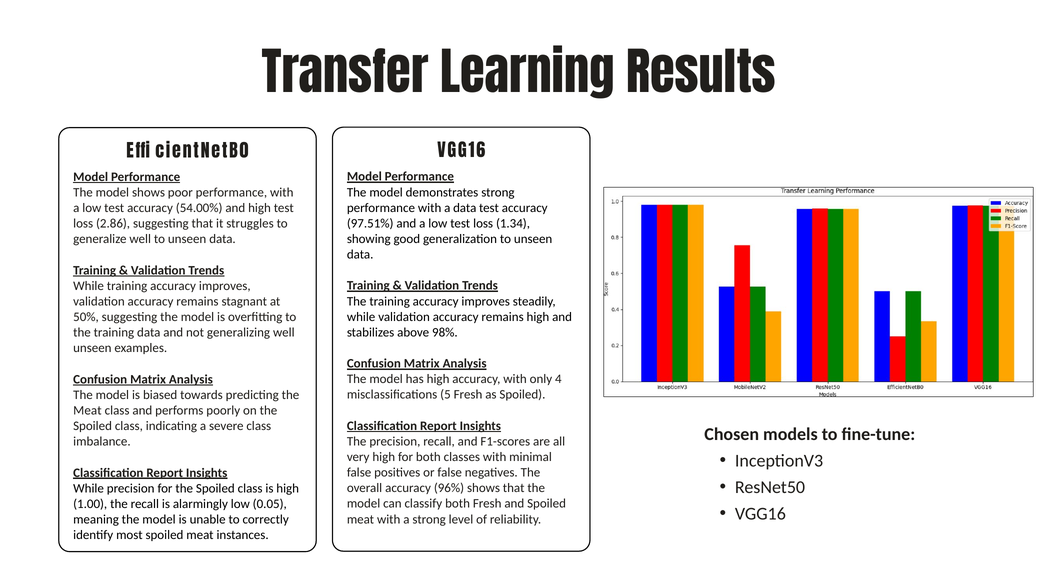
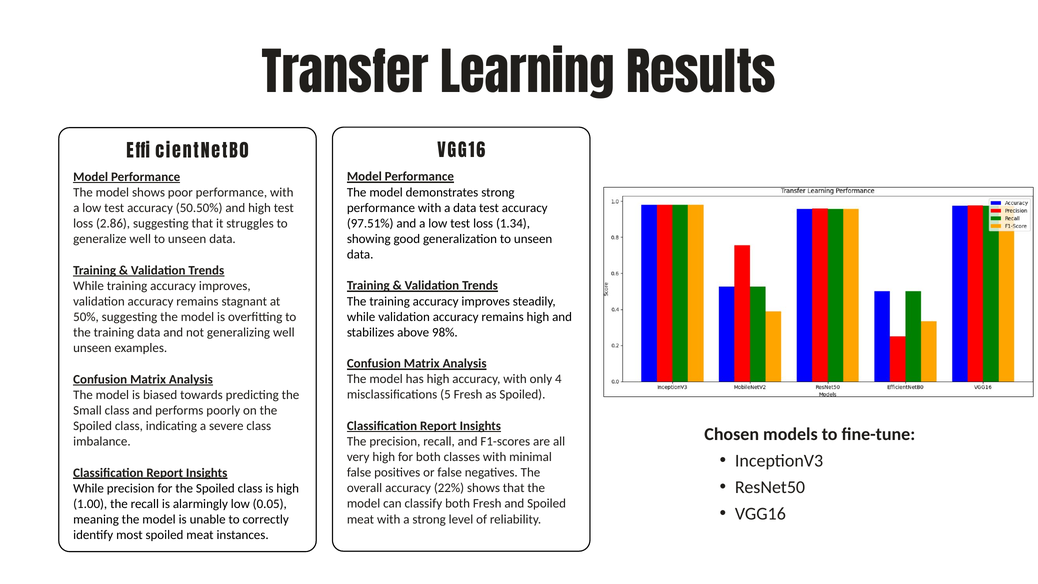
54.00%: 54.00% -> 50.50% (199, 208)
Meat: Meat -> Small (87, 410)
96%: 96% -> 22% (449, 488)
